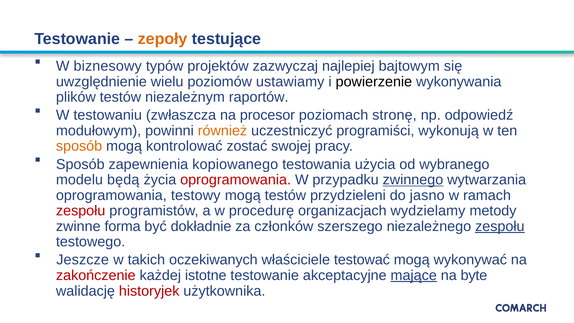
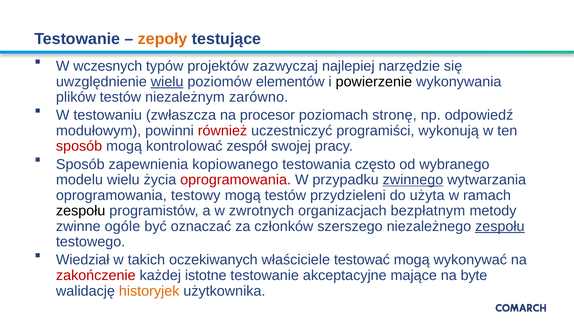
biznesowy: biznesowy -> wczesnych (108, 66)
bajtowym: bajtowym -> narzędzie (409, 66)
wielu underline: none -> present (167, 82)
ustawiamy: ustawiamy -> elementów (290, 82)
raportów: raportów -> zarówno (259, 97)
również colour: orange -> red (222, 131)
sposób colour: orange -> red (79, 146)
zostać: zostać -> zespół (247, 146)
użycia: użycia -> często (375, 164)
modelu będą: będą -> wielu (123, 180)
jasno: jasno -> użyta (427, 195)
zespołu colour: red -> black (81, 211)
procedurę: procedurę -> zwrotnych (261, 211)
wydzielamy: wydzielamy -> bezpłatnym (428, 211)
forma: forma -> ogóle (122, 226)
dokładnie: dokładnie -> oznaczać (201, 226)
Jeszcze: Jeszcze -> Wiedział (83, 260)
mające underline: present -> none (414, 275)
historyjek colour: red -> orange (149, 291)
